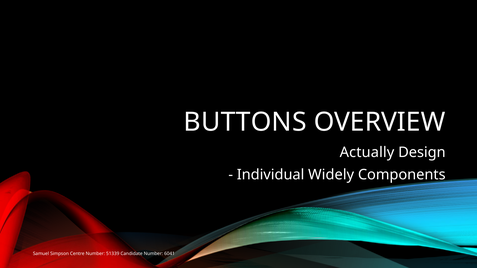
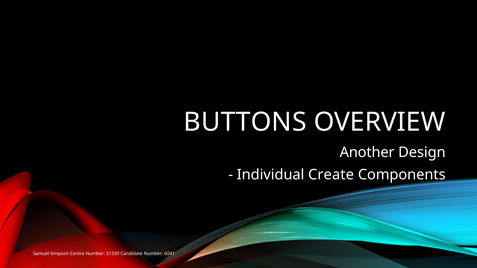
Actually: Actually -> Another (367, 153)
Widely: Widely -> Create (331, 175)
